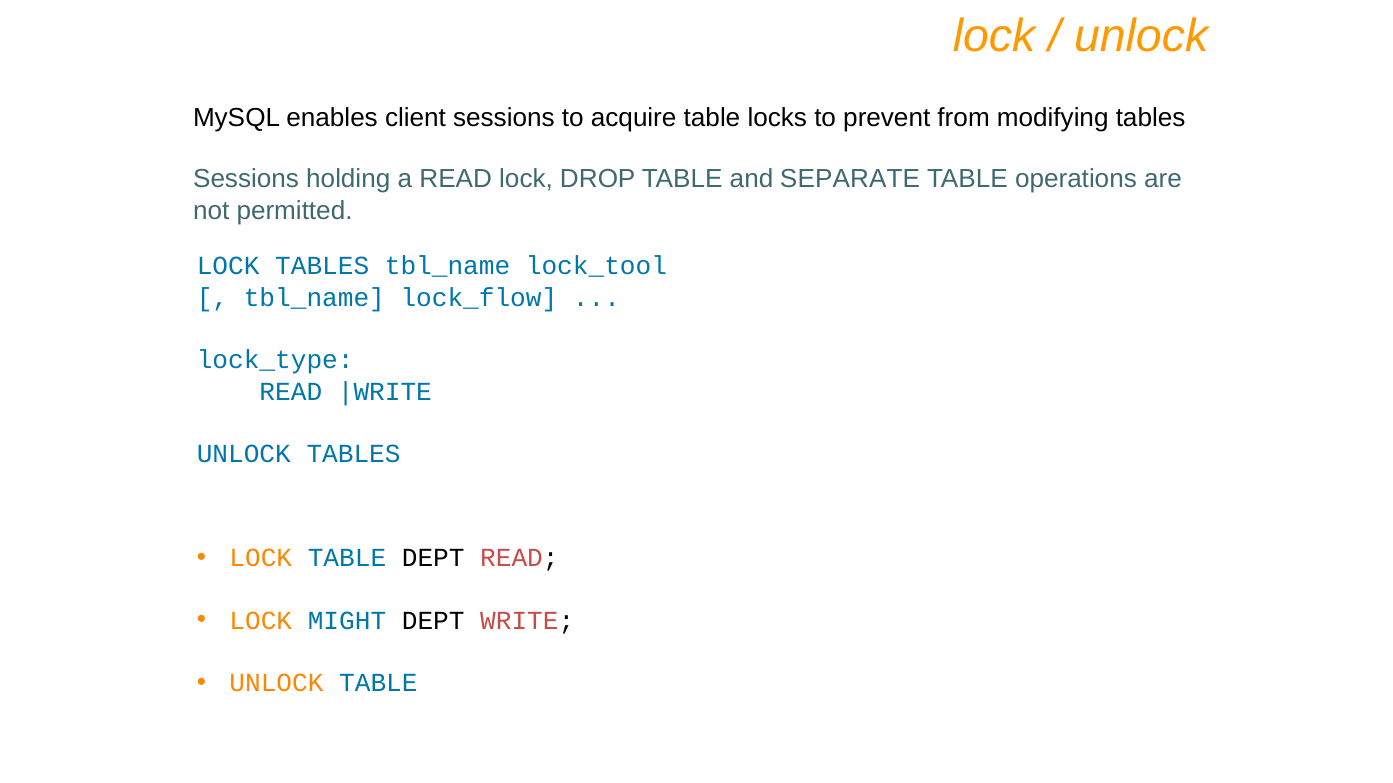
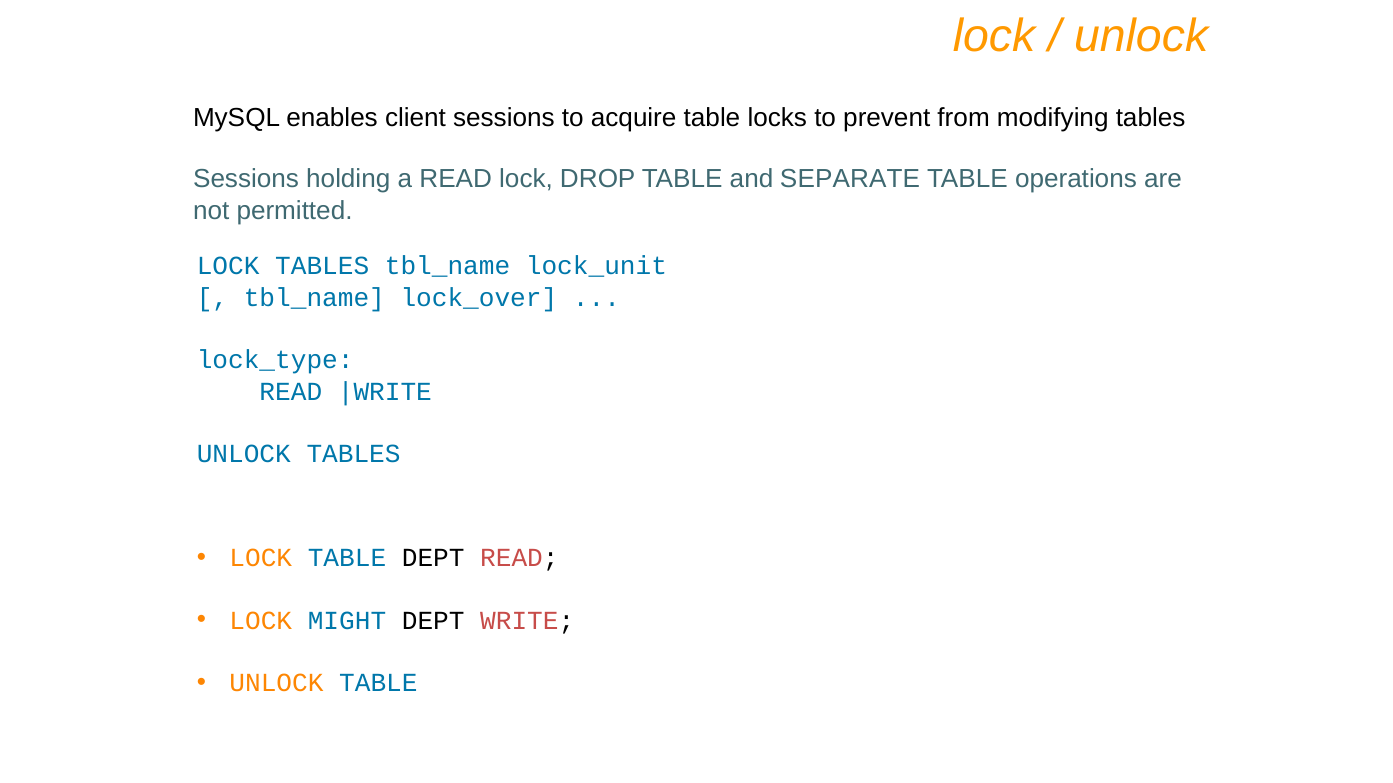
lock_tool: lock_tool -> lock_unit (596, 266)
lock_flow: lock_flow -> lock_over (479, 298)
